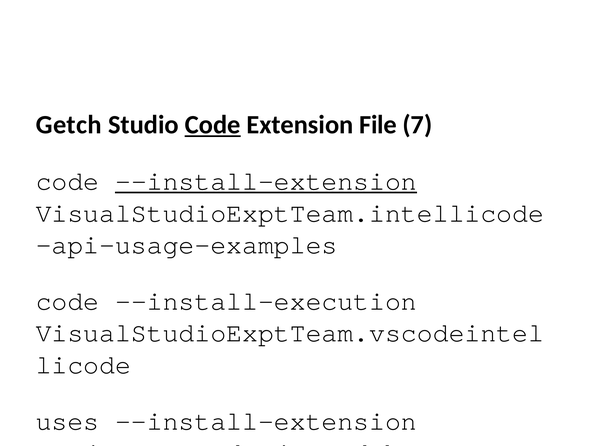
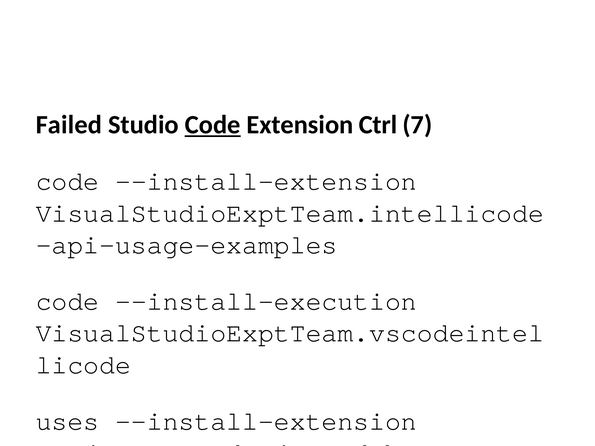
Getch: Getch -> Failed (69, 125)
File: File -> Ctrl (378, 125)
--install-extension underline: present -> none (266, 181)
